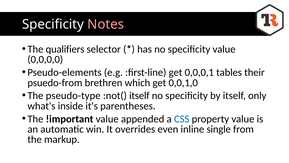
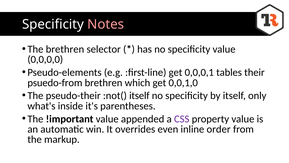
The qualifiers: qualifiers -> brethren (65, 49)
pseudo-type: pseudo-type -> pseudo-their (73, 95)
CSS colour: blue -> purple (182, 119)
single: single -> order (219, 129)
